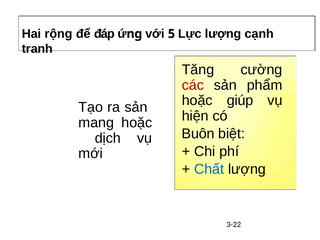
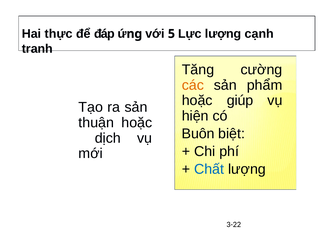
rộng: rộng -> thực (59, 34)
các colour: red -> orange (193, 85)
mang: mang -> thuận (96, 123)
